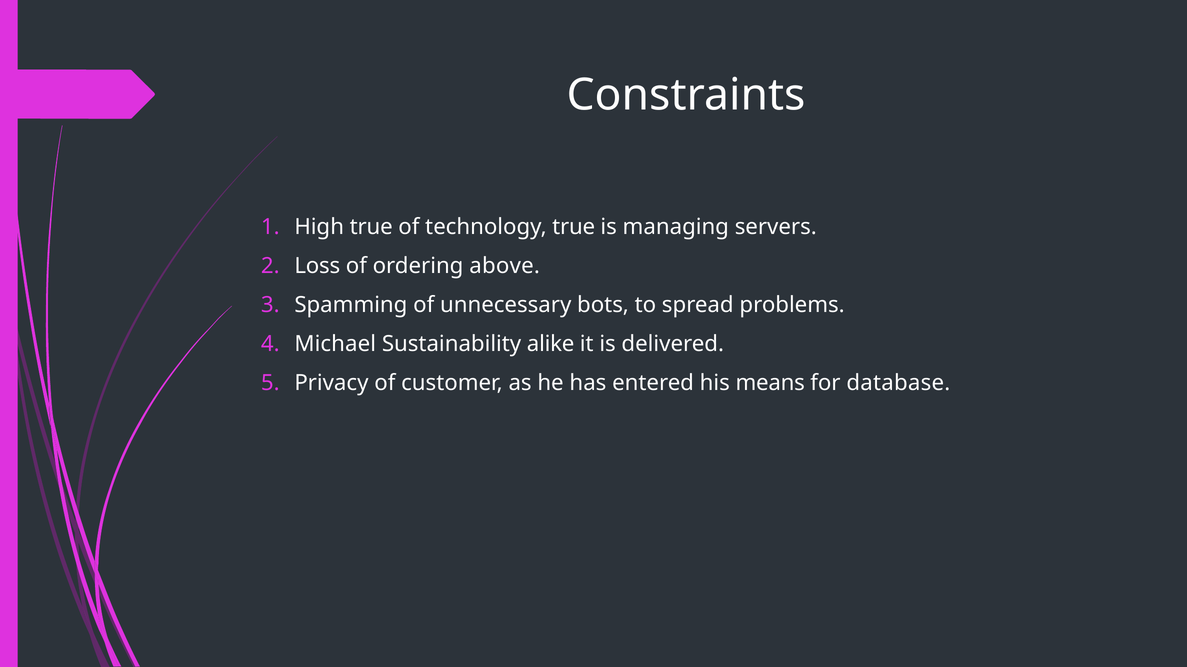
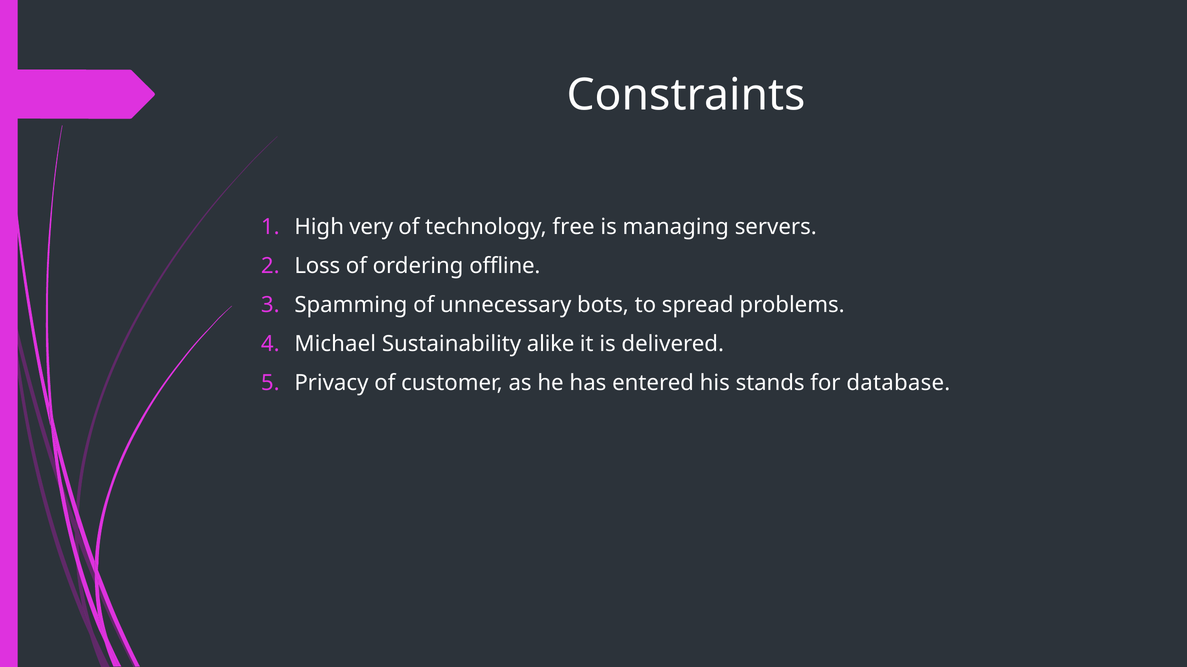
High true: true -> very (371, 227)
technology true: true -> free (574, 227)
above: above -> offline (505, 266)
means: means -> stands (770, 383)
